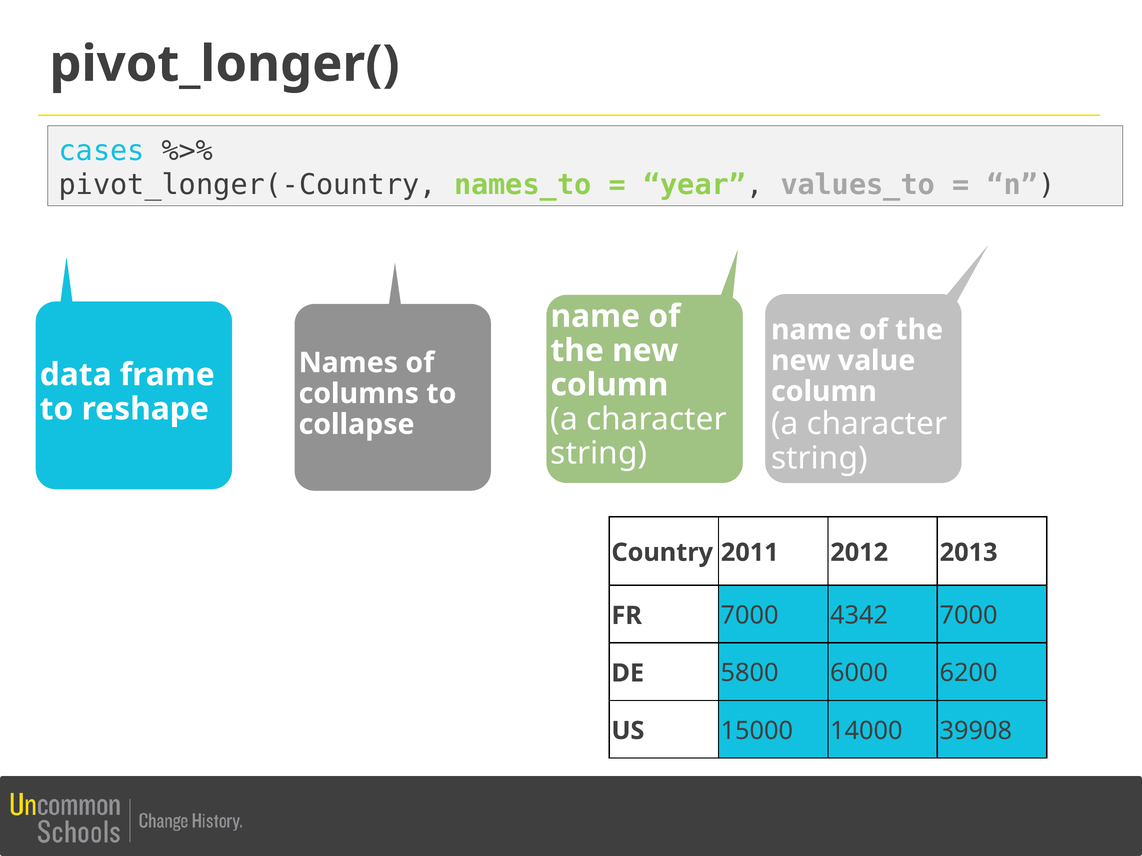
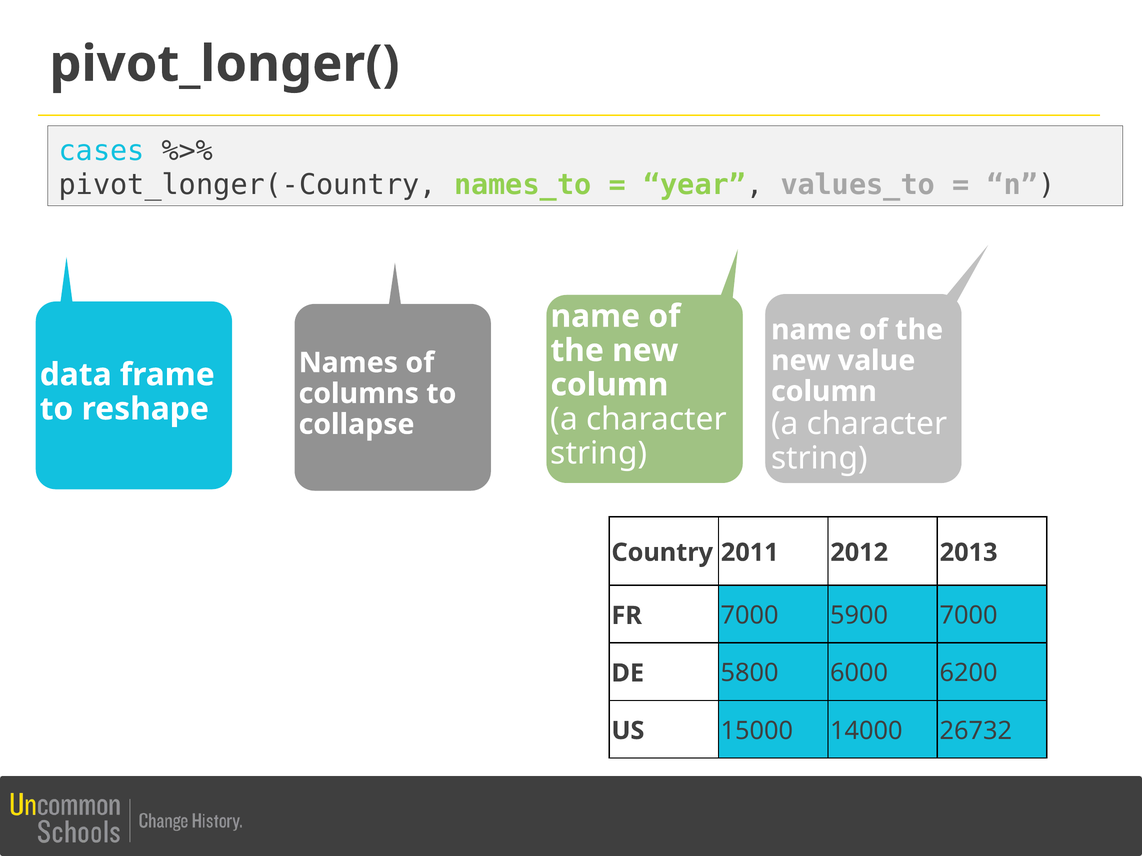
4342: 4342 -> 5900 (859, 616)
39908: 39908 -> 26732 (976, 731)
